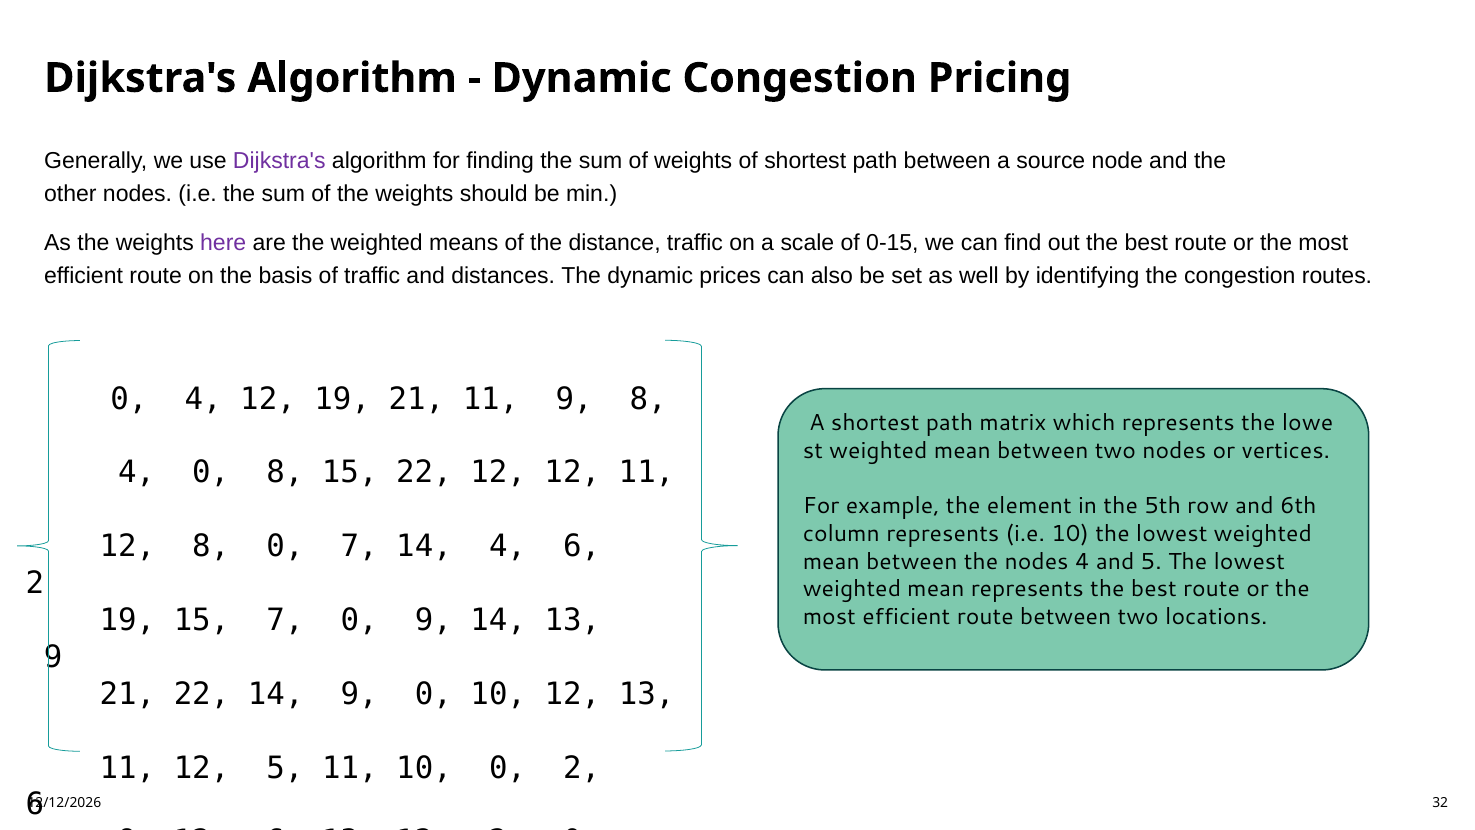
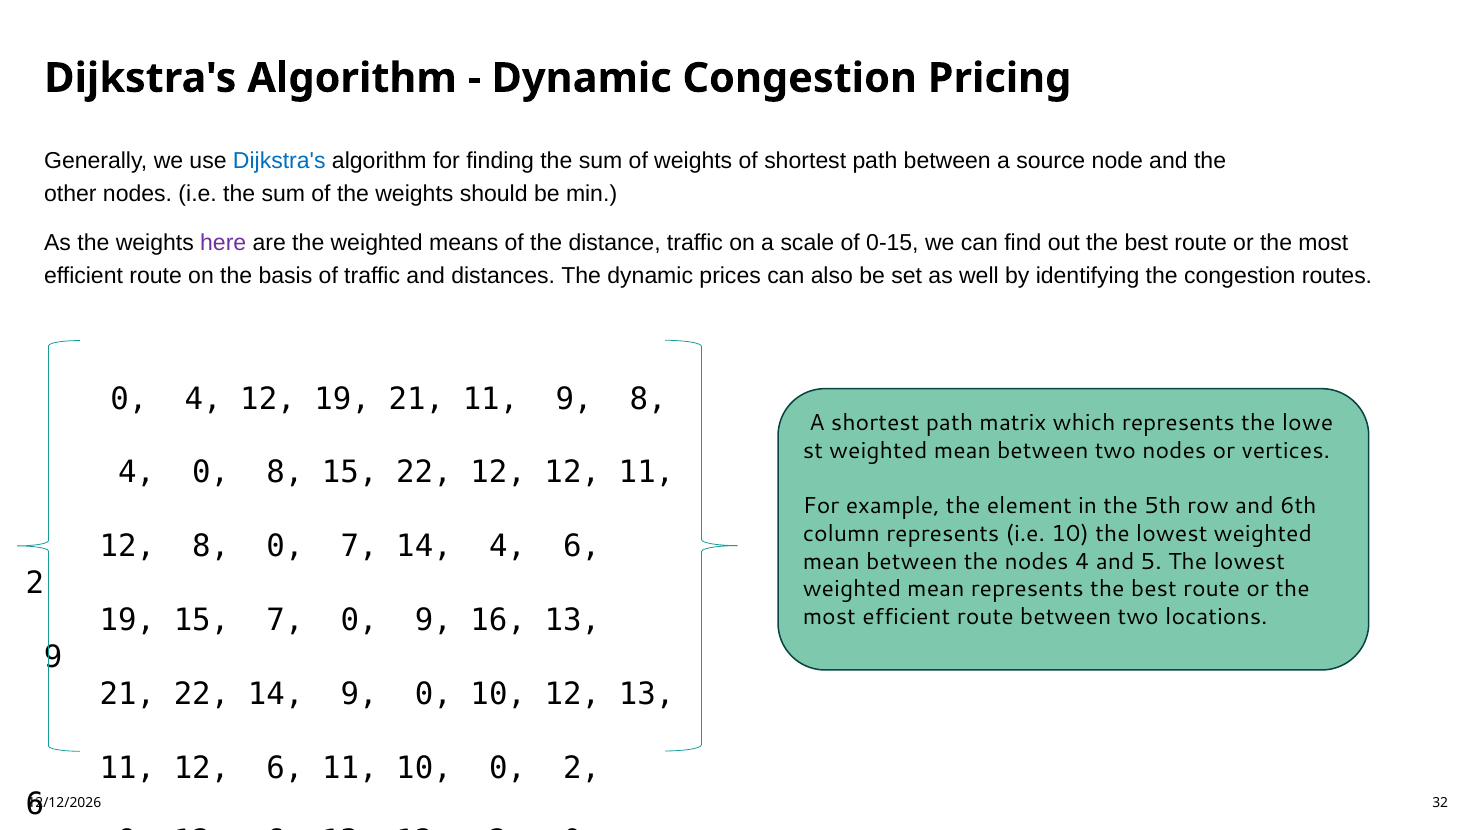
Dijkstra's colour: purple -> blue (279, 161)
0 9 14: 14 -> 16 (498, 620)
11 12 5: 5 -> 6 (285, 768)
